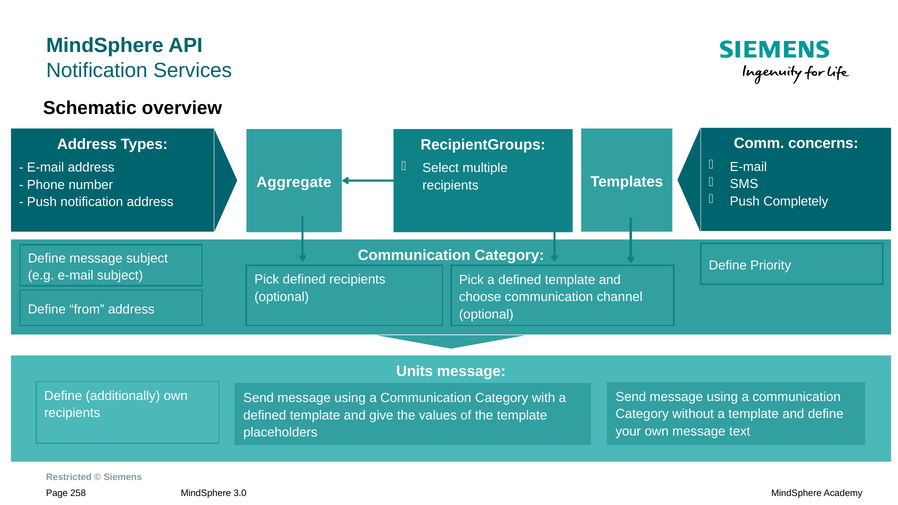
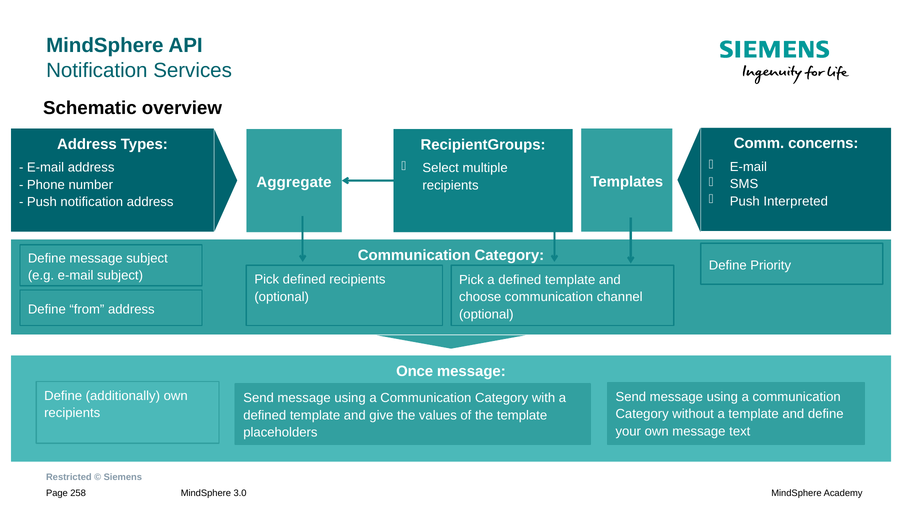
Completely: Completely -> Interpreted (796, 201)
Units: Units -> Once (415, 371)
